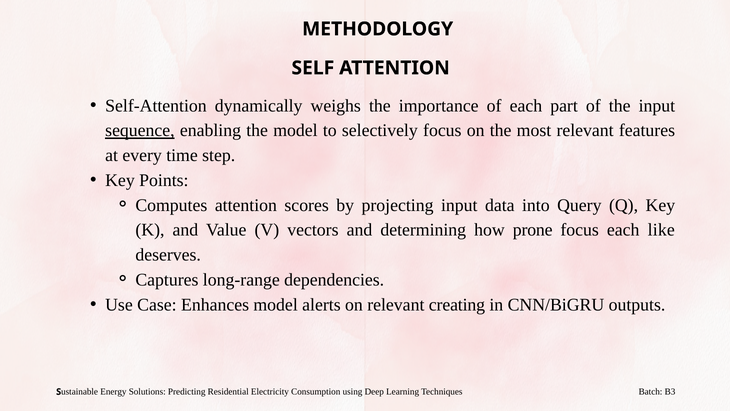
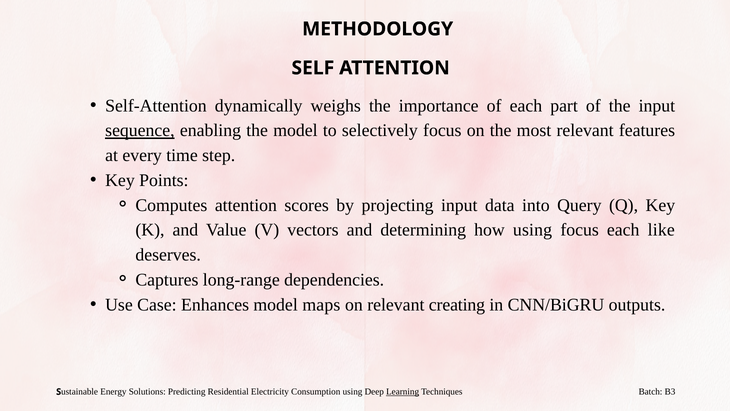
how prone: prone -> using (533, 230)
alerts: alerts -> maps (321, 304)
Learning underline: none -> present (403, 391)
